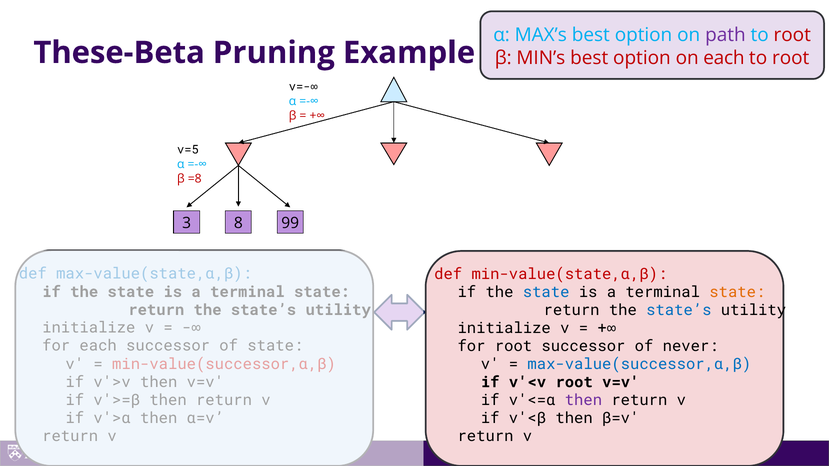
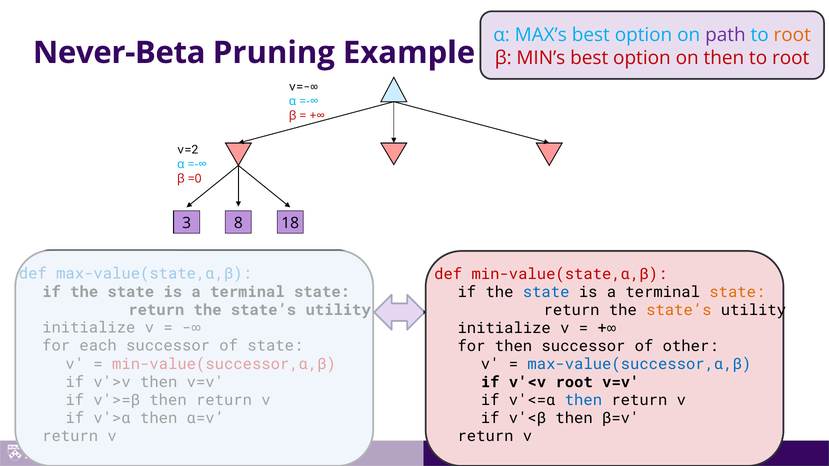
root colour: red -> orange (792, 35)
These-Beta: These-Beta -> Never-Beta (119, 53)
on each: each -> then (724, 58)
v=5: v=5 -> v=2 (188, 150)
=8: =8 -> =0 (195, 179)
99: 99 -> 18 (290, 223)
state’s colour: blue -> orange (679, 310)
for root: root -> then (514, 346)
never: never -> other (691, 346)
then colour: purple -> blue (583, 400)
